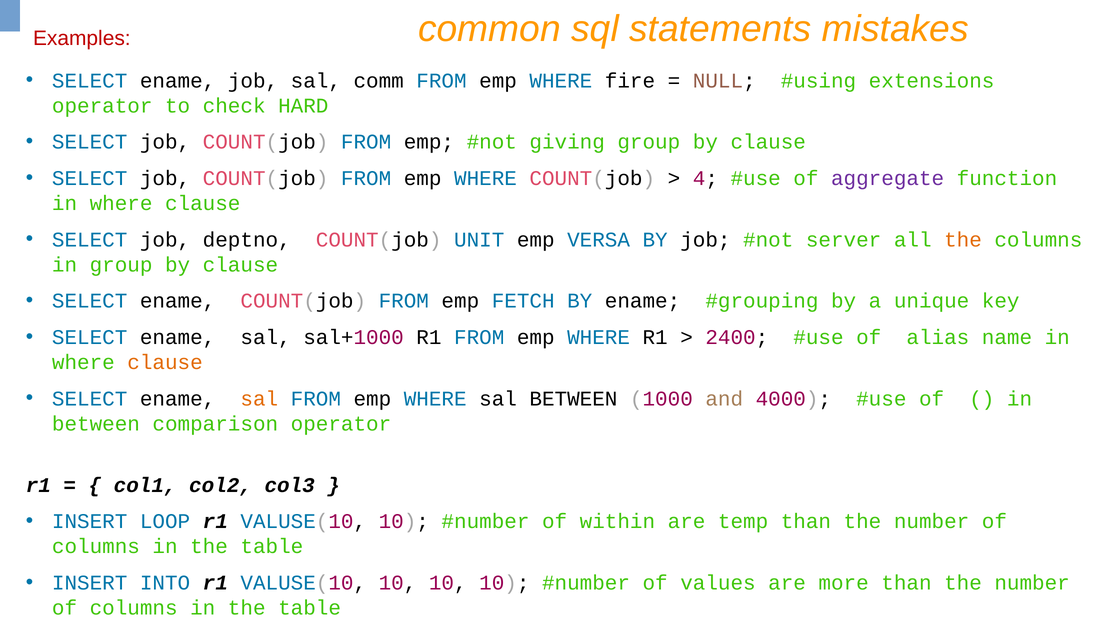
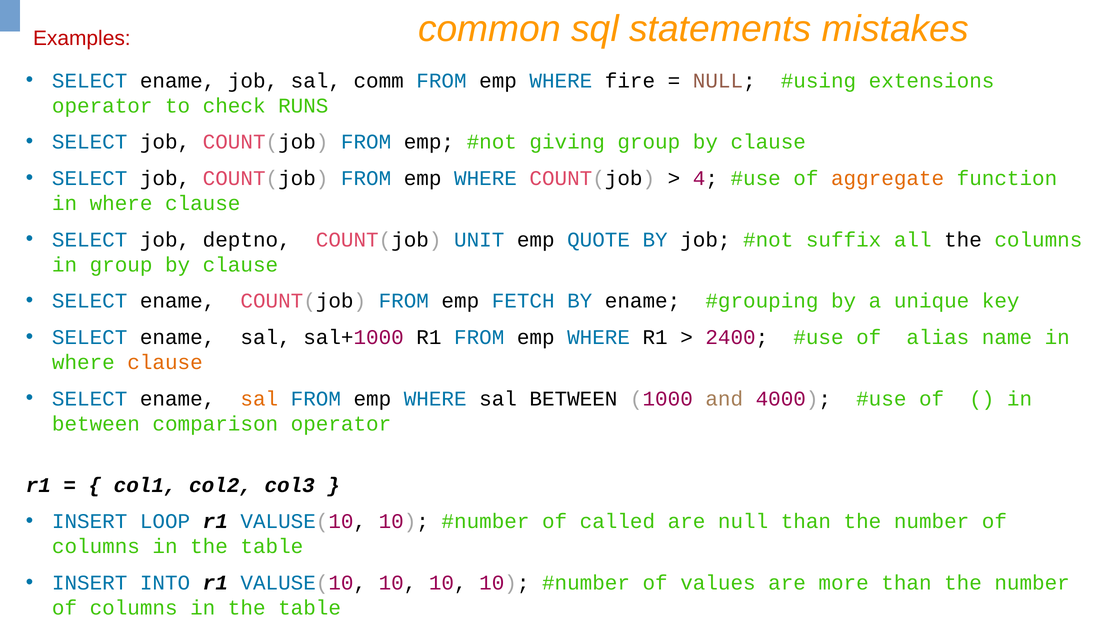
HARD: HARD -> RUNS (303, 106)
aggregate colour: purple -> orange (888, 178)
VERSA: VERSA -> QUOTE (599, 240)
server: server -> suffix (844, 240)
the colour: orange -> black (963, 240)
within: within -> called (617, 522)
are temp: temp -> null (743, 522)
